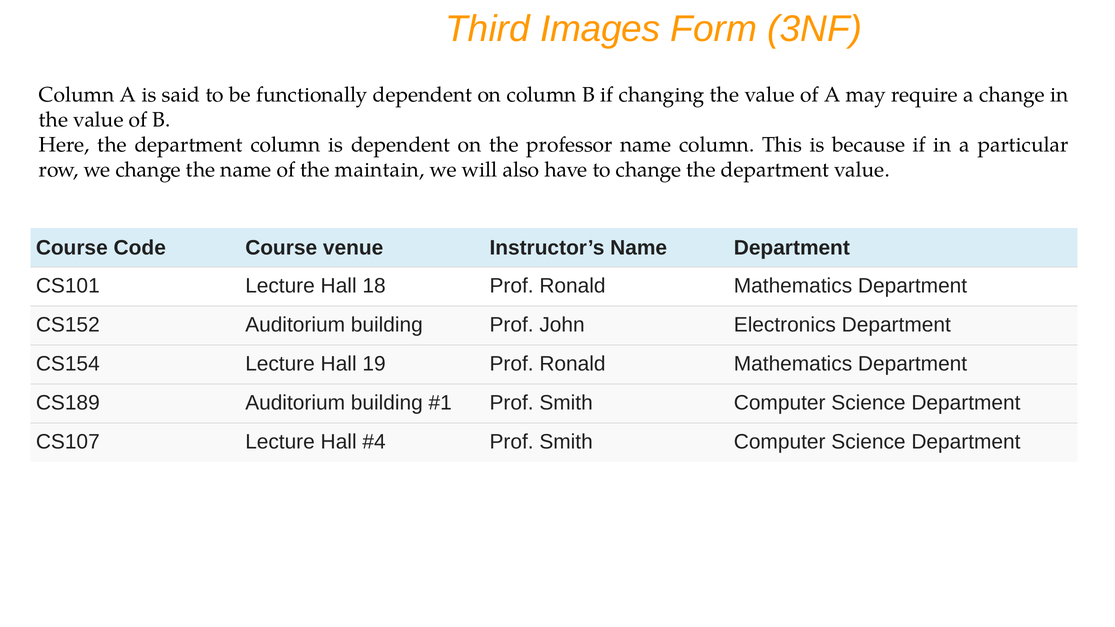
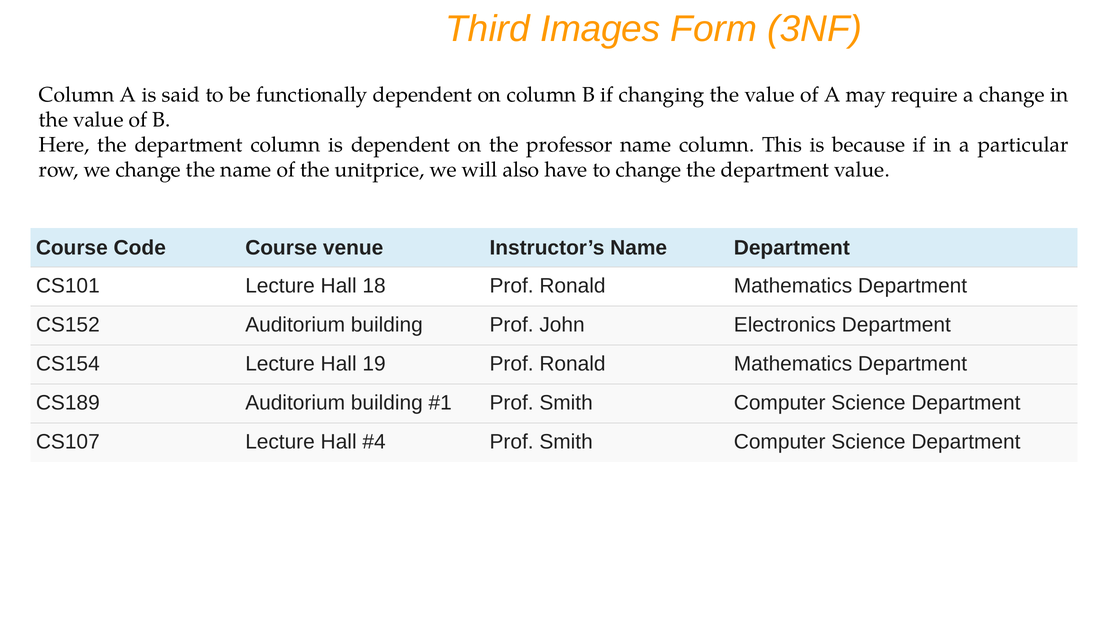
maintain: maintain -> unitprice (380, 170)
